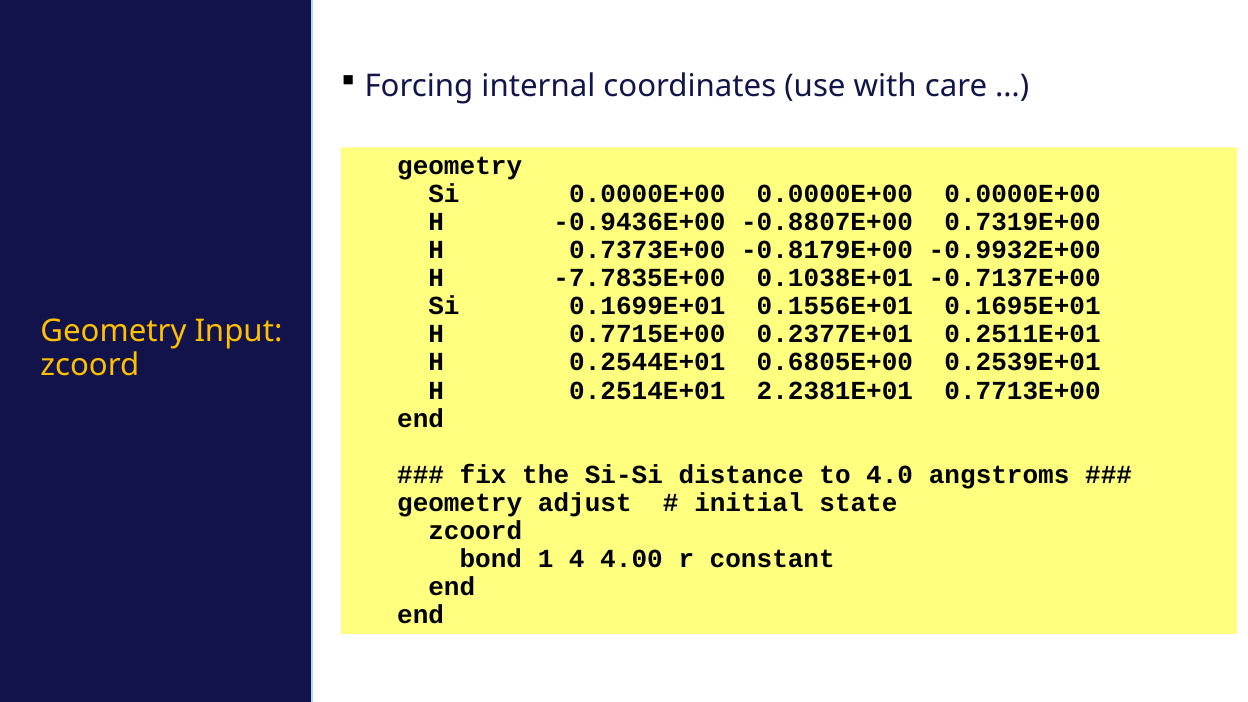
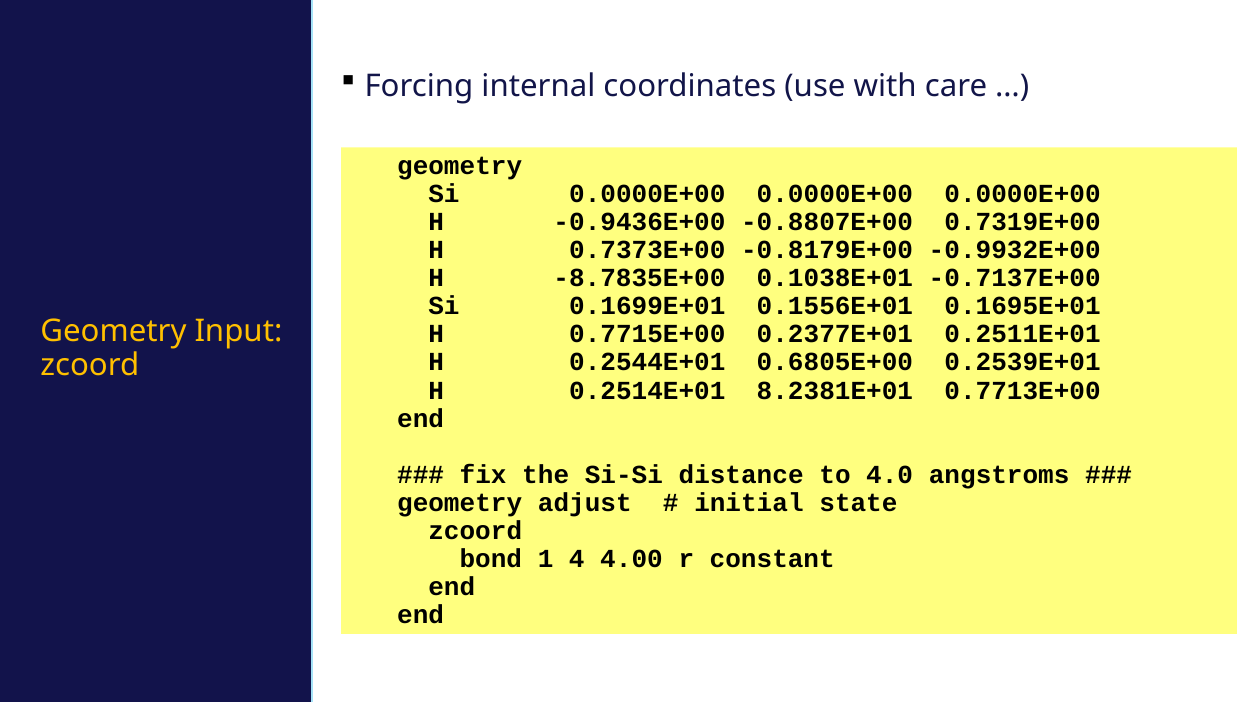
-7.7835E+00: -7.7835E+00 -> -8.7835E+00 (639, 278)
2.2381E+01: 2.2381E+01 -> 8.2381E+01 (835, 390)
